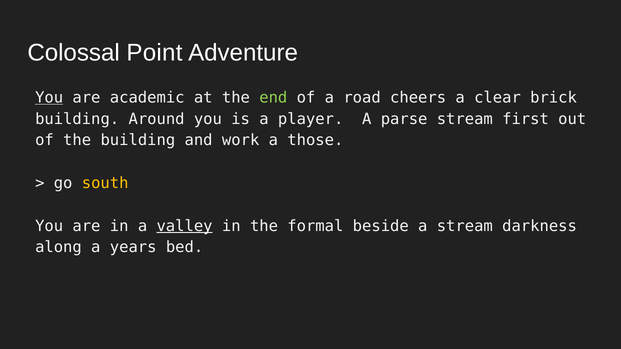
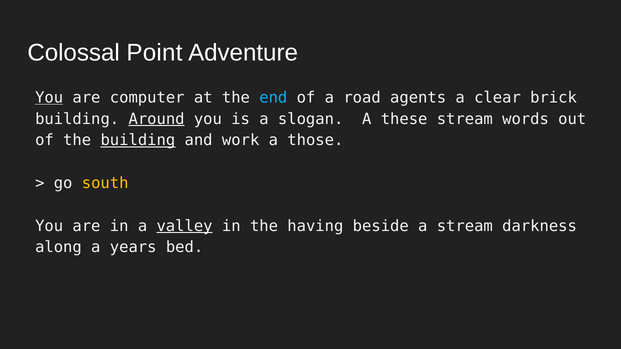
academic: academic -> computer (147, 98)
end colour: light green -> light blue (273, 98)
cheers: cheers -> agents (418, 98)
Around underline: none -> present (157, 119)
player: player -> slogan (311, 119)
parse: parse -> these (404, 119)
first: first -> words (526, 119)
building underline: none -> present (138, 140)
formal: formal -> having (315, 226)
